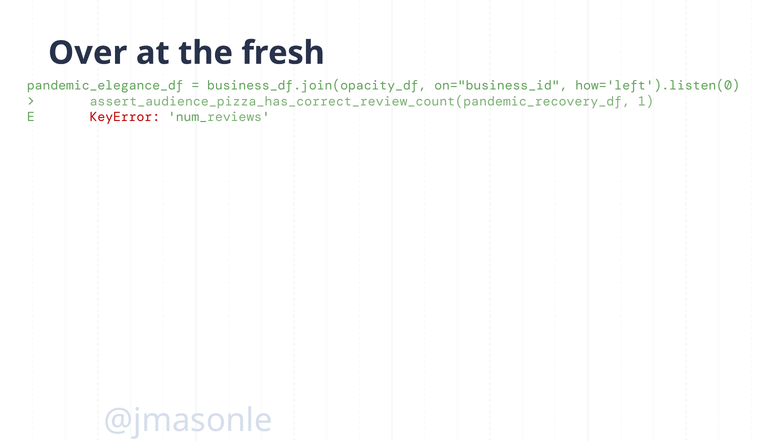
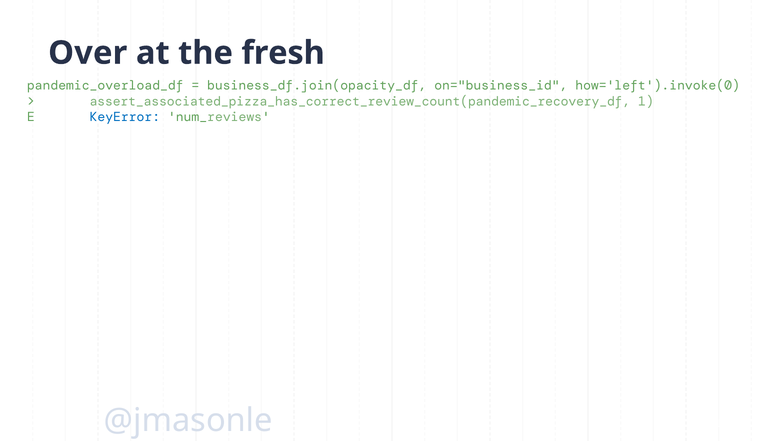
pandemic_elegance_df: pandemic_elegance_df -> pandemic_overload_df (105, 86)
how='left').listen(0: how='left').listen(0 -> how='left').invoke(0 (658, 86)
assert_audience_pizza_has_correct_review_count(pandemic_recovery_df: assert_audience_pizza_has_correct_review_count(pandemic_recovery_df -> assert_associated_pizza_has_correct_review_count(pandemic_recovery_df (360, 101)
KeyError colour: red -> blue (125, 117)
